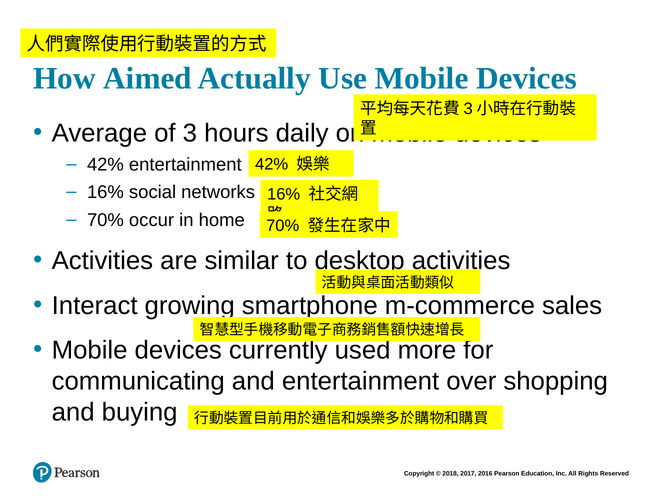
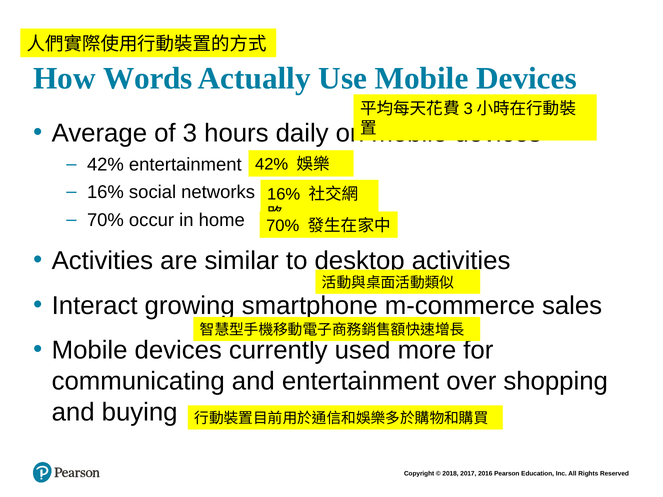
Aimed: Aimed -> Words (148, 79)
